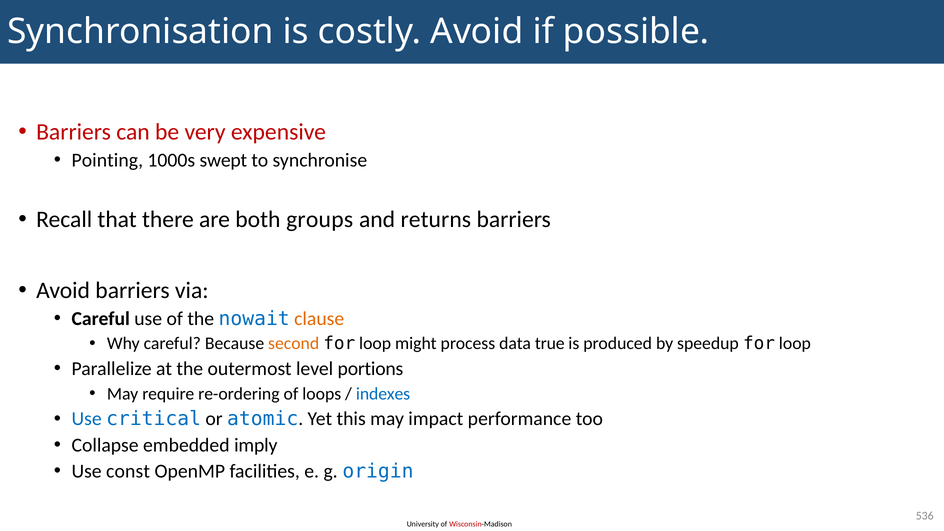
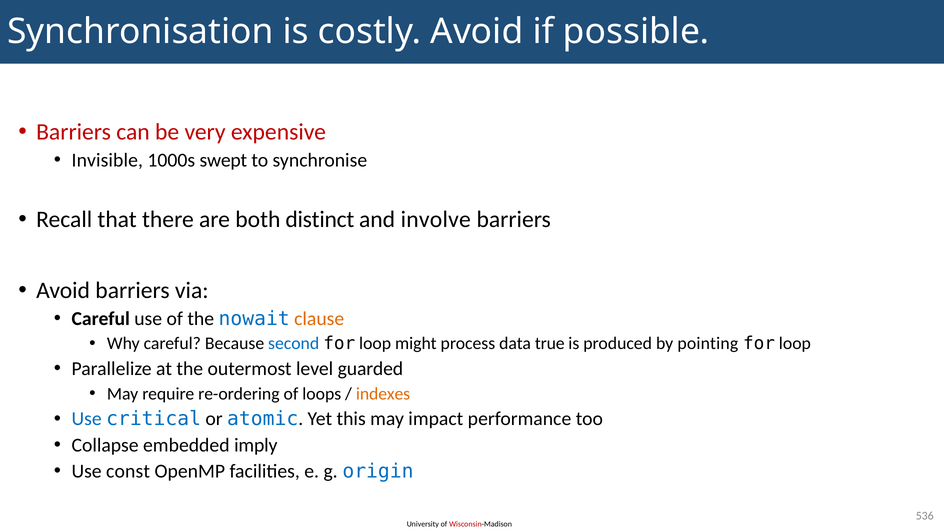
Pointing: Pointing -> Invisible (107, 160)
groups: groups -> distinct (320, 220)
returns: returns -> involve (436, 220)
second colour: orange -> blue (294, 344)
speedup: speedup -> pointing (708, 344)
portions: portions -> guarded (370, 369)
indexes colour: blue -> orange (383, 394)
